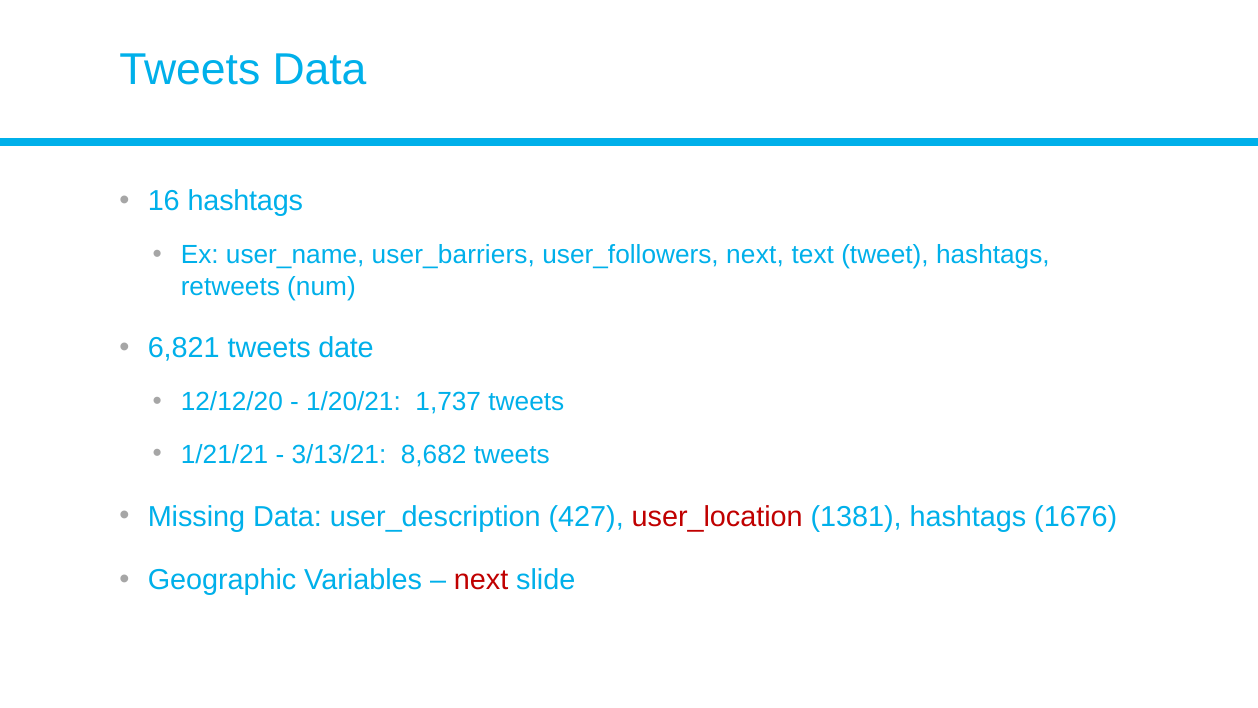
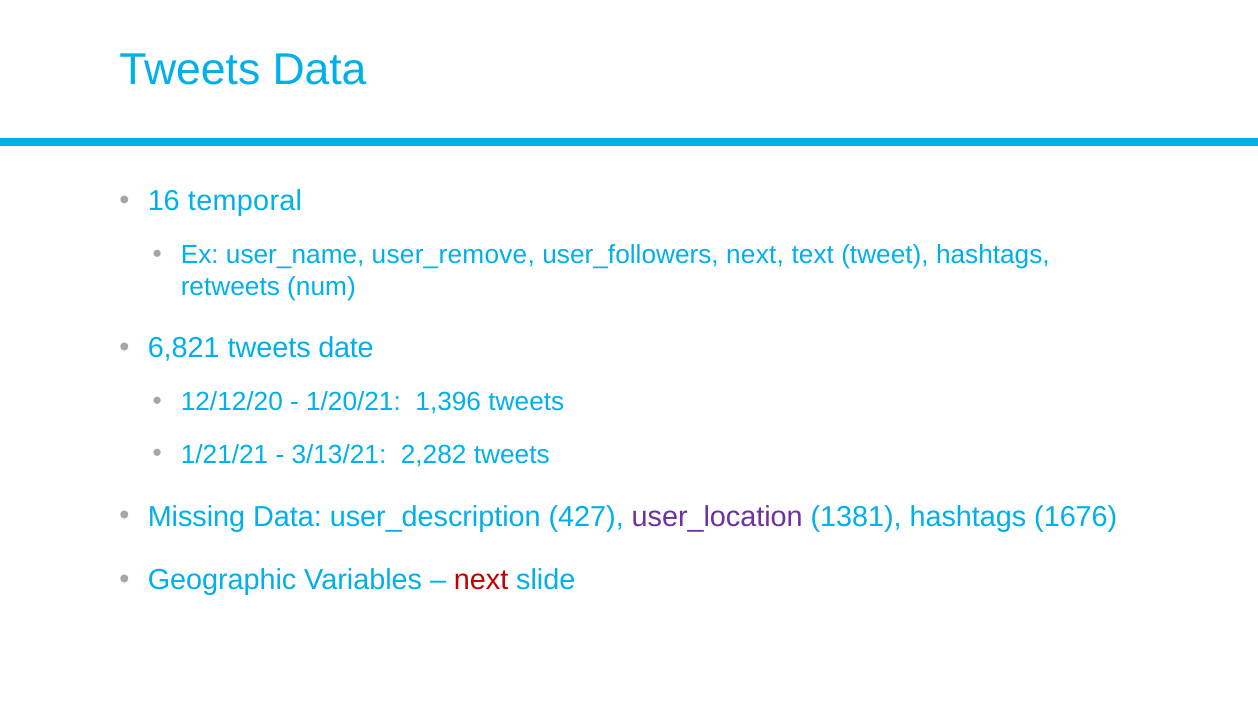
16 hashtags: hashtags -> temporal (245, 201)
user_barriers: user_barriers -> user_remove (453, 255)
1,737: 1,737 -> 1,396 (448, 402)
8,682: 8,682 -> 2,282 (434, 454)
user_location colour: red -> purple (717, 516)
